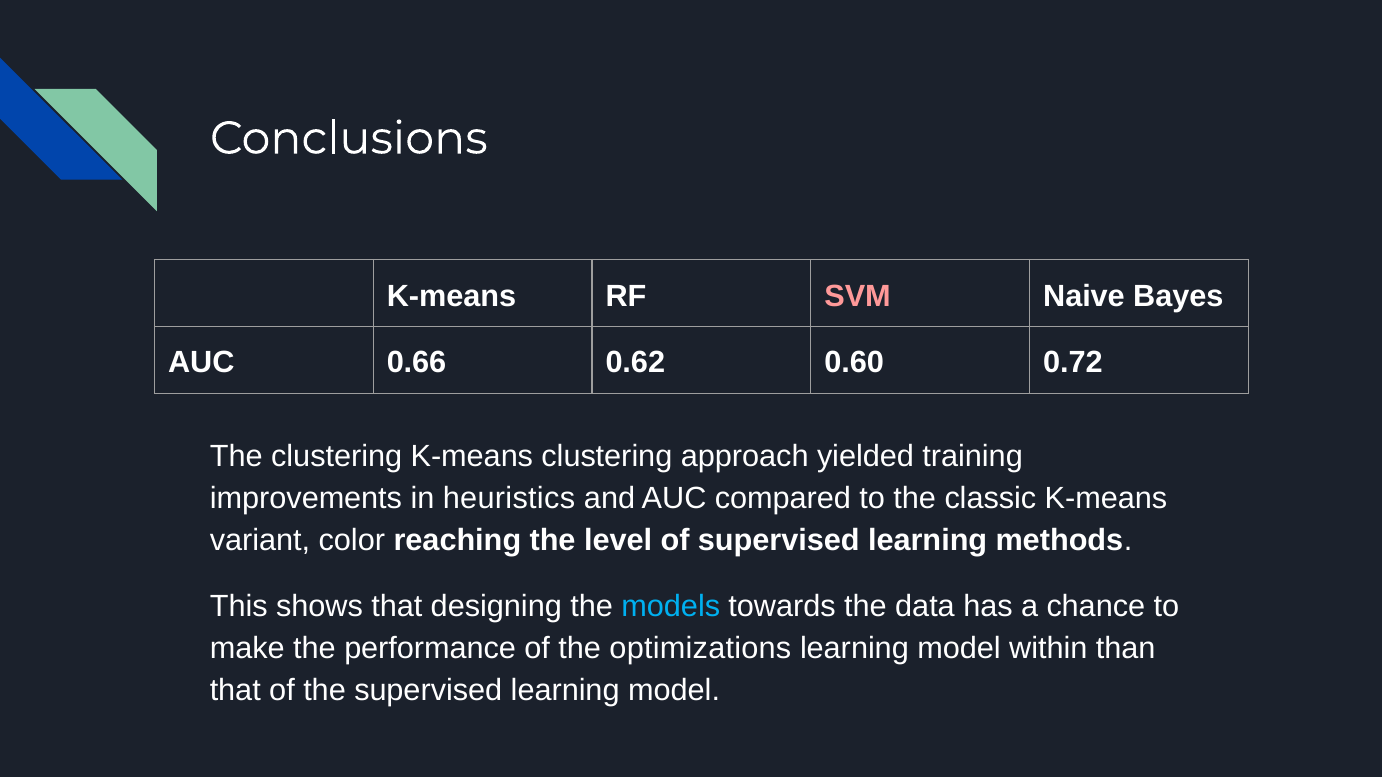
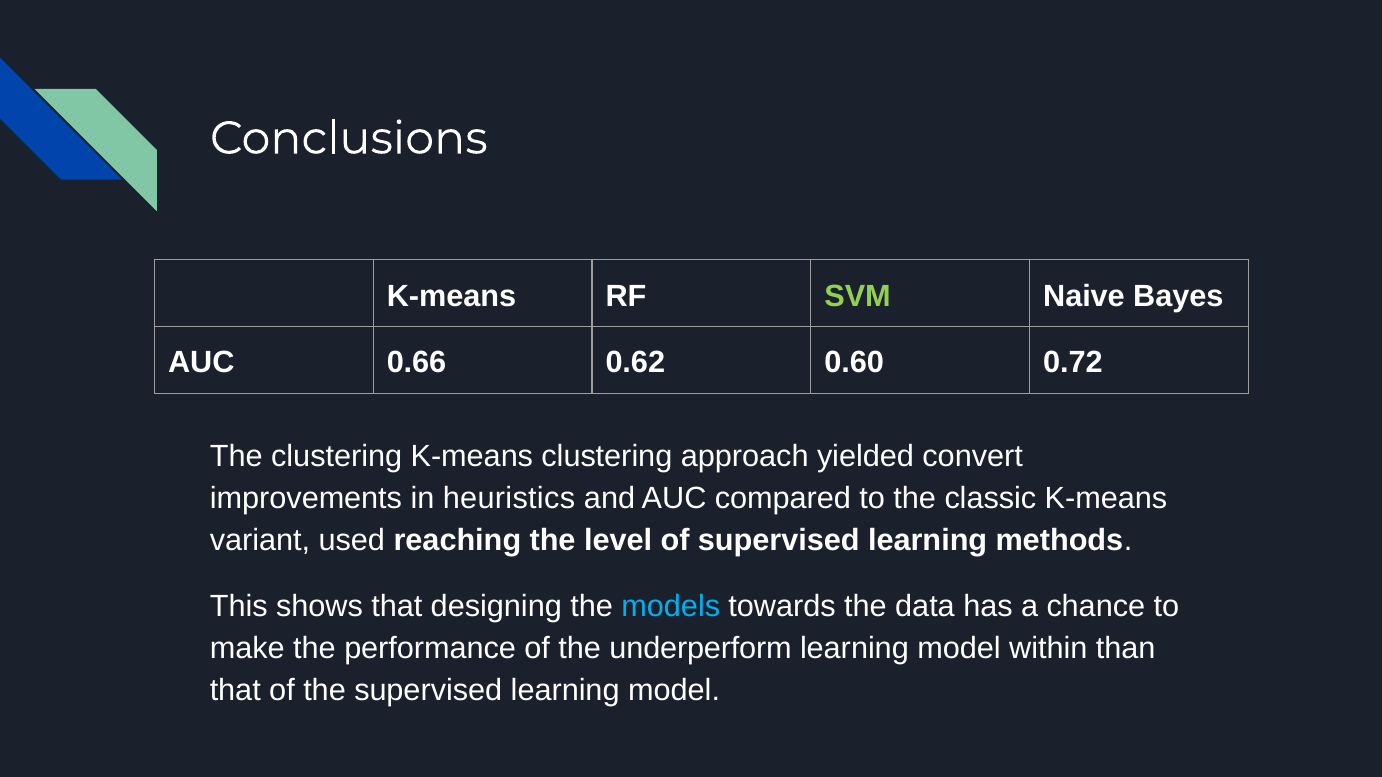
SVM colour: pink -> light green (858, 296)
training: training -> convert (973, 456)
color: color -> used (352, 541)
optimizations: optimizations -> underperform (701, 649)
